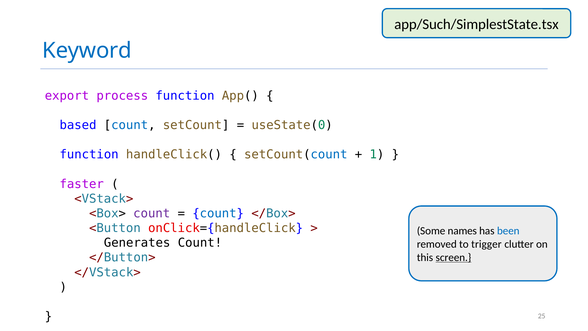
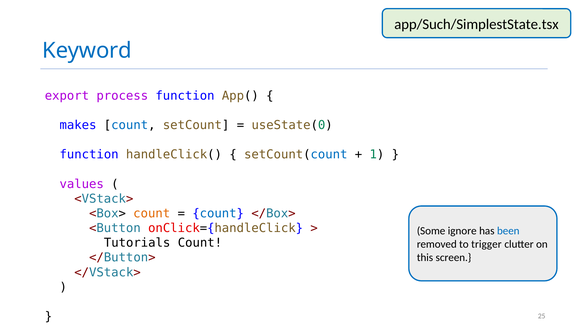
based: based -> makes (78, 125)
faster: faster -> values (82, 184)
count colour: purple -> orange (152, 213)
names: names -> ignore (462, 231)
Generates: Generates -> Tutorials (137, 243)
screen underline: present -> none (453, 257)
